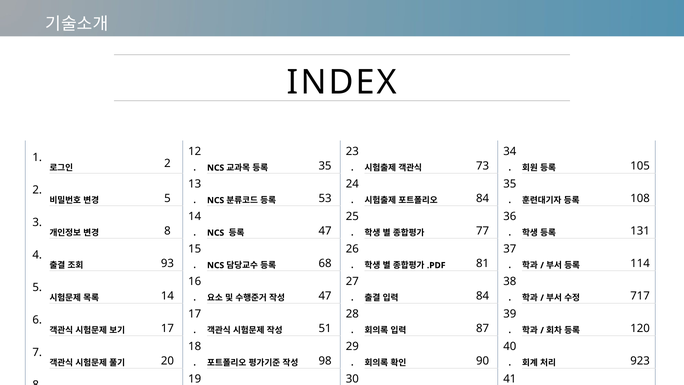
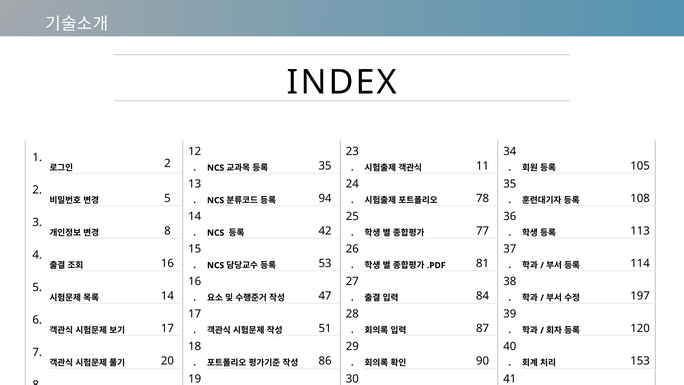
73: 73 -> 11 (483, 166)
53: 53 -> 94 (325, 198)
84: 84 -> 78 (483, 198)
47: 47 -> 42 (325, 231)
131: 131 -> 113 (640, 231)
68: 68 -> 53 (325, 263)
93: 93 -> 16 (167, 263)
717: 717 -> 197 (640, 296)
98: 98 -> 86 (325, 361)
923: 923 -> 153 (640, 361)
